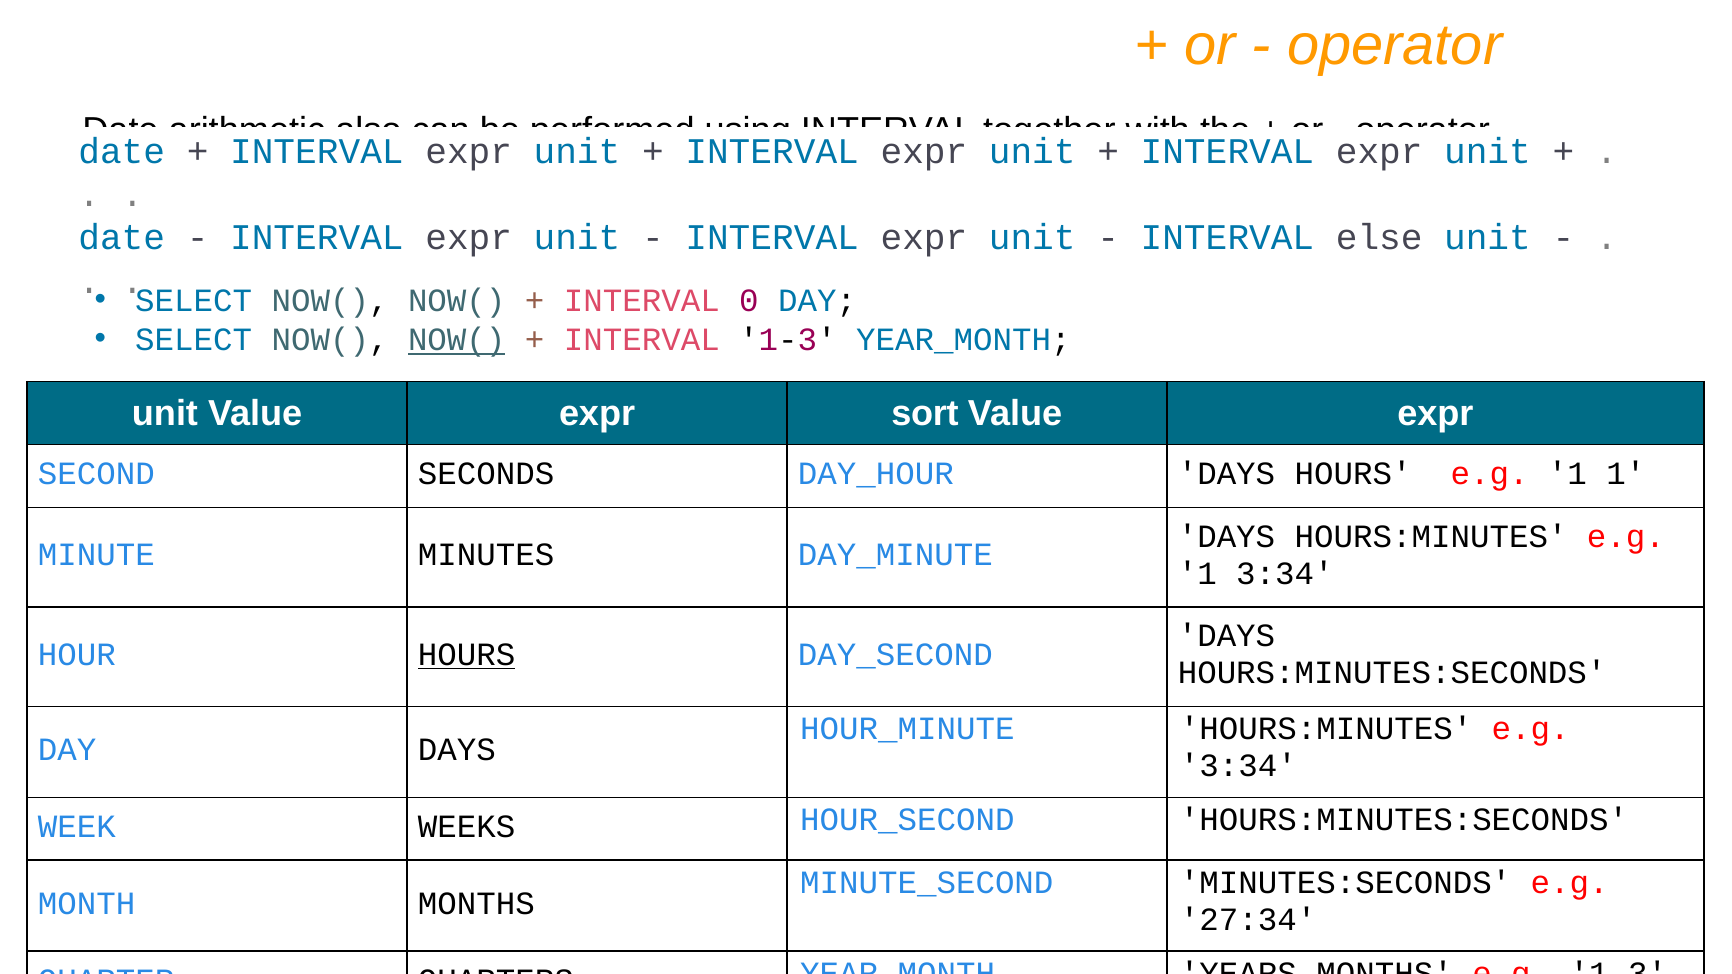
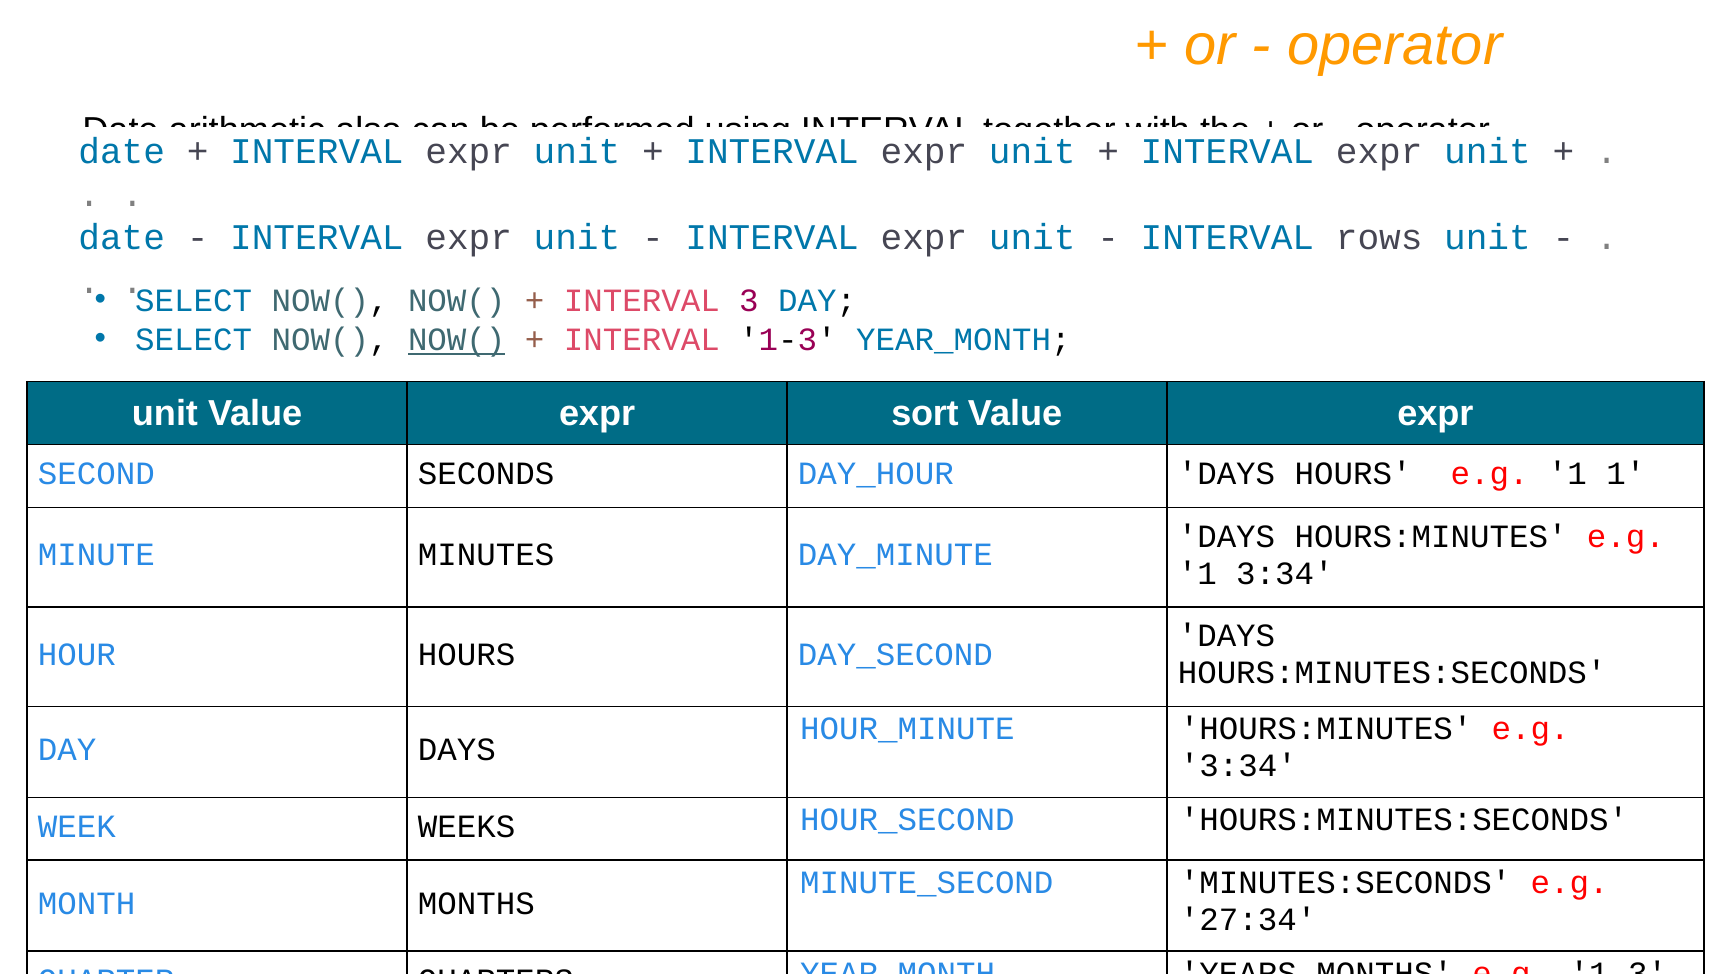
else: else -> rows (1379, 238)
0: 0 -> 3 (749, 301)
HOURS underline: present -> none (467, 655)
